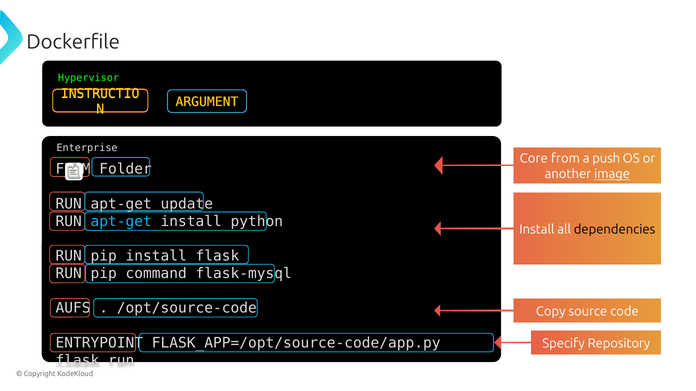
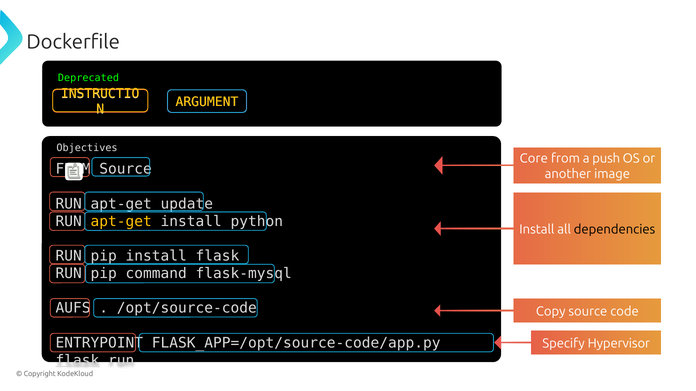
Hypervisor: Hypervisor -> Deprecated (89, 78)
Enterprise: Enterprise -> Objectives (87, 148)
FROM Folder: Folder -> Source (126, 169)
image underline: present -> none (612, 174)
apt-get colour: light blue -> yellow (121, 221)
Repository: Repository -> Hypervisor (619, 344)
